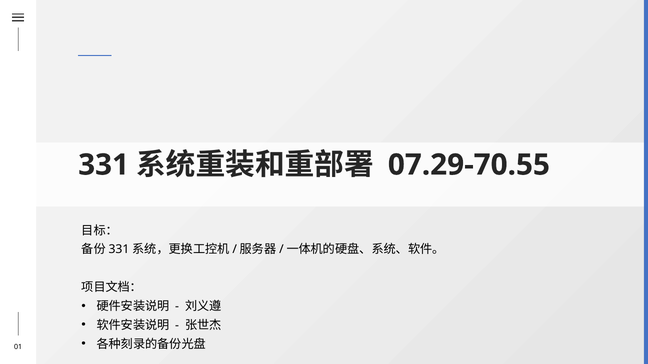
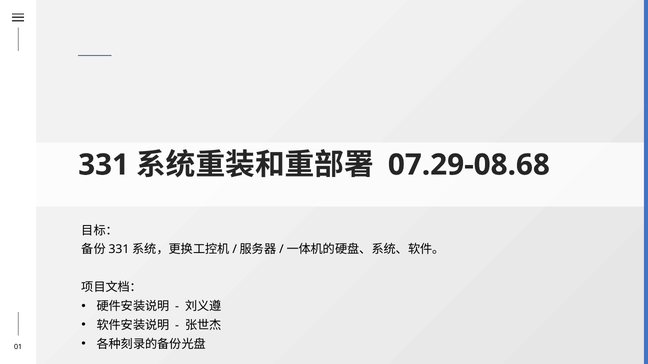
07.29-70.55: 07.29-70.55 -> 07.29-08.68 (469, 165)
